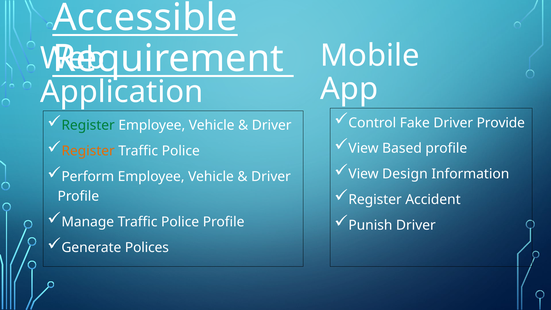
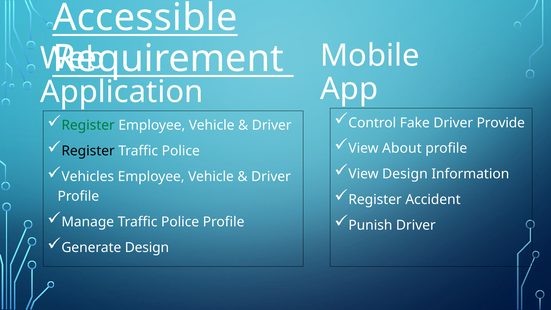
Based: Based -> About (402, 148)
Register colour: orange -> black (88, 151)
Perform: Perform -> Vehicles (88, 177)
Generate Polices: Polices -> Design (147, 248)
